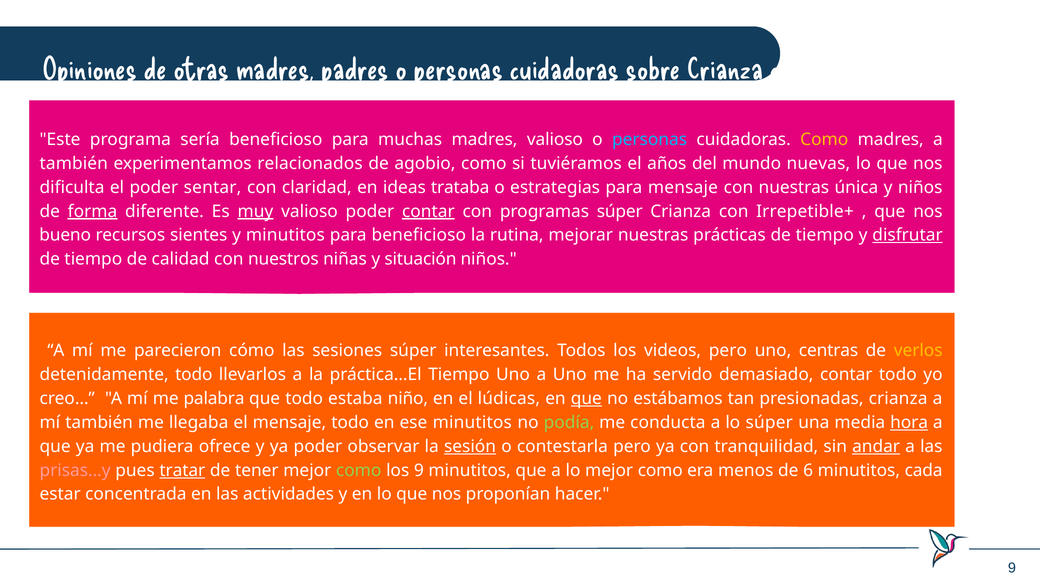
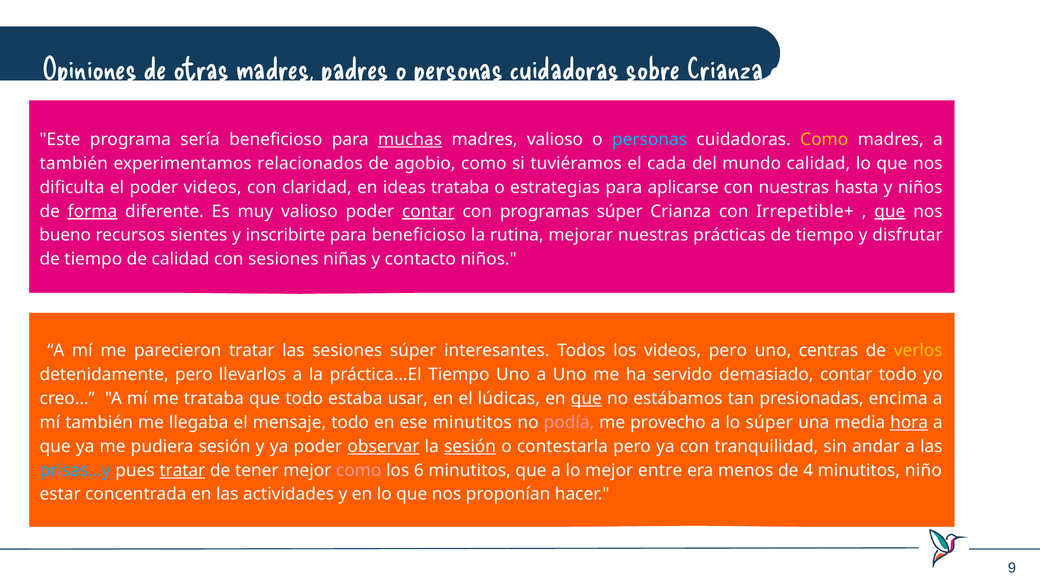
muchas underline: none -> present (410, 140)
años: años -> cada (667, 163)
mundo nuevas: nuevas -> calidad (818, 163)
poder sentar: sentar -> videos (213, 187)
para mensaje: mensaje -> aplicarse (683, 187)
única: única -> hasta (856, 187)
muy underline: present -> none (255, 211)
que underline: none -> present (890, 211)
y minutitos: minutitos -> inscribirte (286, 235)
disfrutar underline: present -> none (908, 235)
con nuestros: nuestros -> sesiones (283, 259)
situación: situación -> contacto (420, 259)
parecieron cómo: cómo -> tratar (252, 351)
detenidamente todo: todo -> pero (194, 375)
me palabra: palabra -> trataba (214, 399)
niño: niño -> usar (408, 399)
presionadas crianza: crianza -> encima (898, 399)
podía colour: light green -> pink (569, 423)
conducta: conducta -> provecho (668, 423)
pudiera ofrece: ofrece -> sesión (225, 446)
observar underline: none -> present (383, 446)
andar underline: present -> none (876, 446)
prisas…y colour: pink -> light blue (75, 470)
como colour: light green -> pink (359, 470)
los 9: 9 -> 6 (419, 470)
lo mejor como: como -> entre (660, 470)
6: 6 -> 4 (808, 470)
cada: cada -> niño (923, 470)
